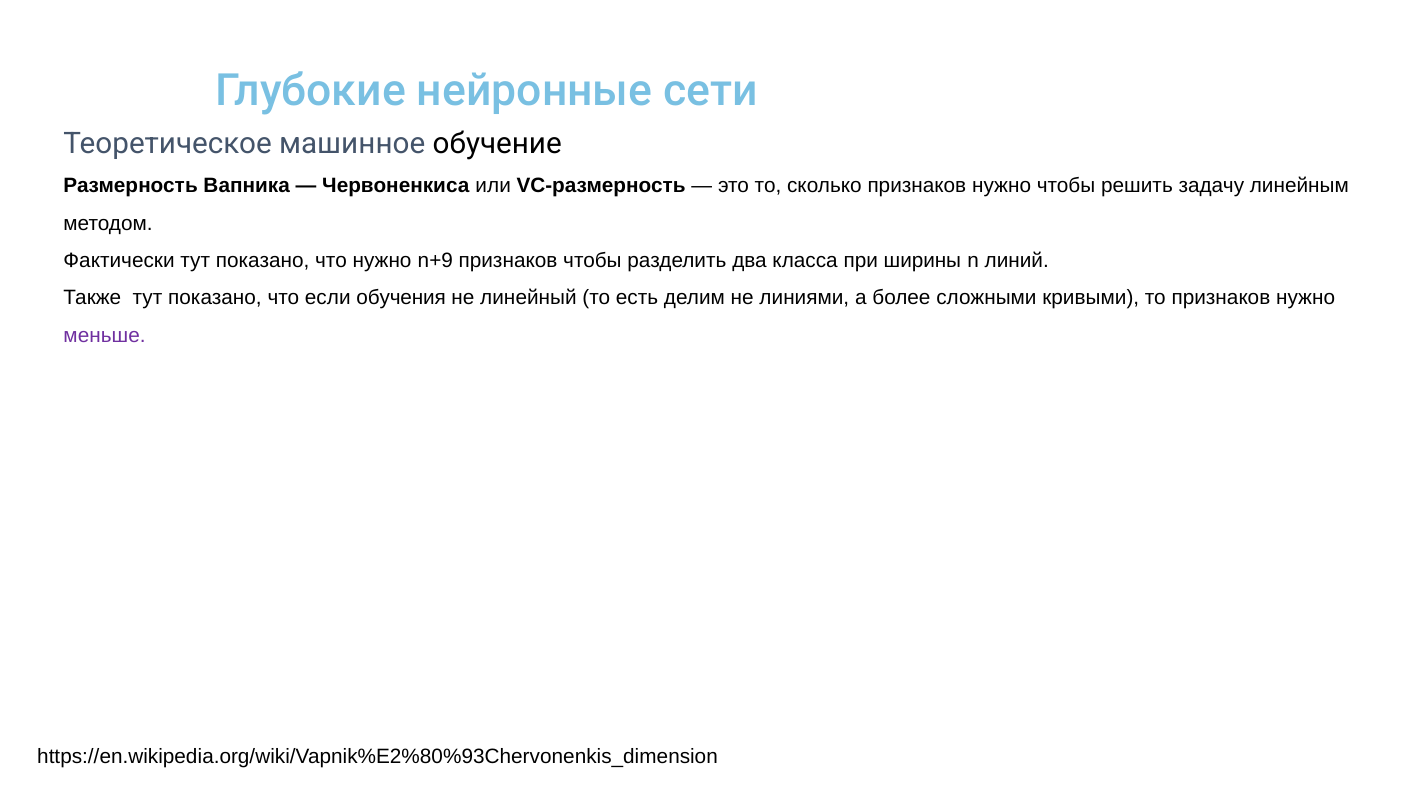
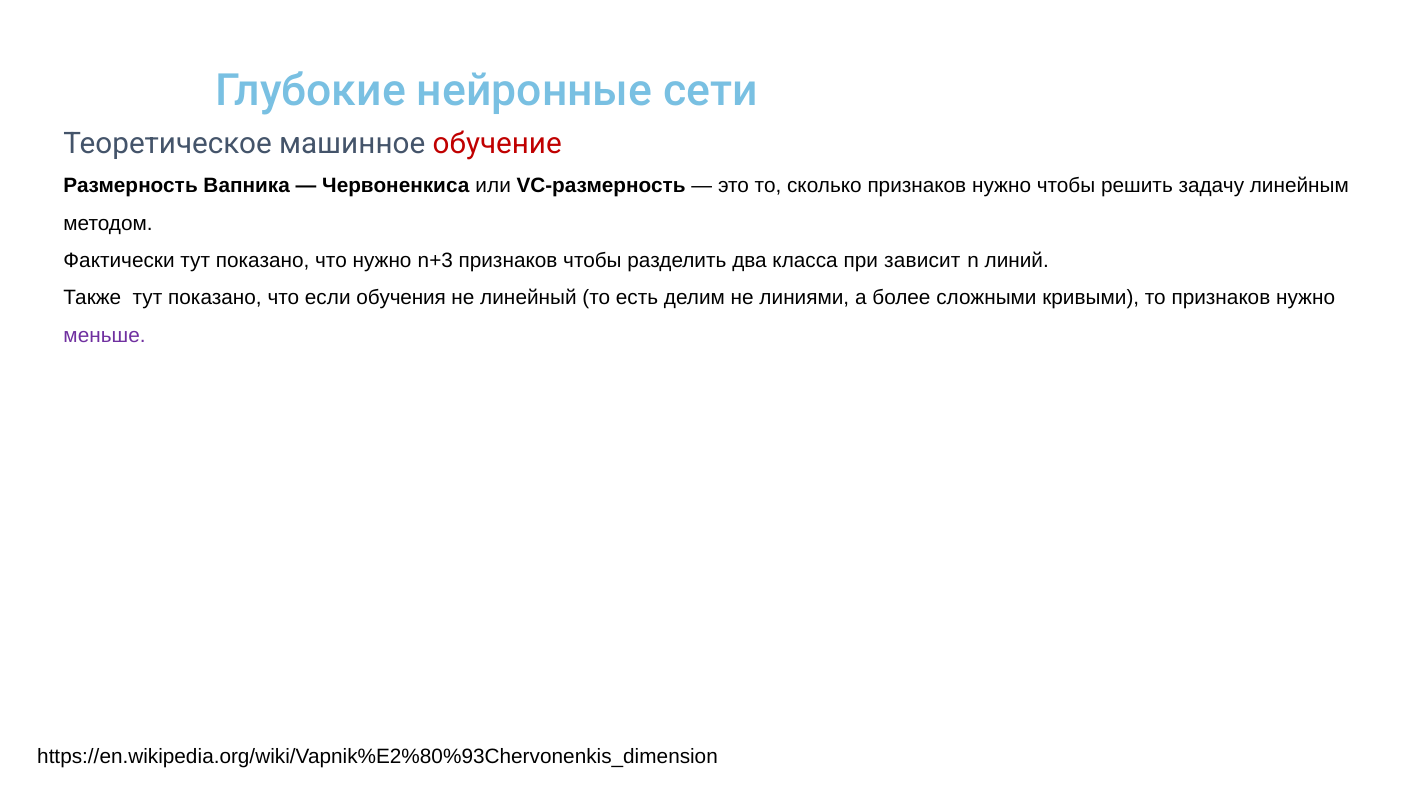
обучение colour: black -> red (497, 144)
n+9: n+9 -> n+3 (435, 260)
ширины: ширины -> зависит (922, 260)
